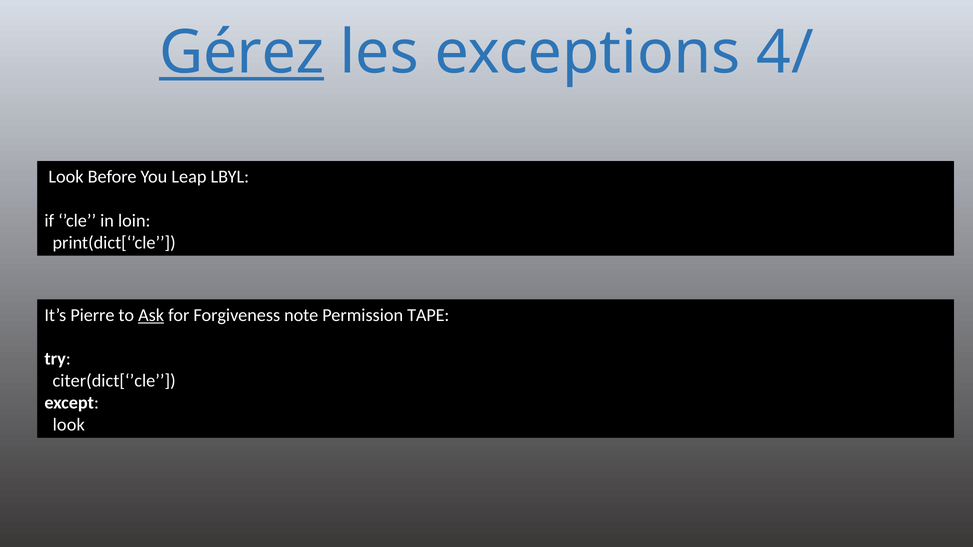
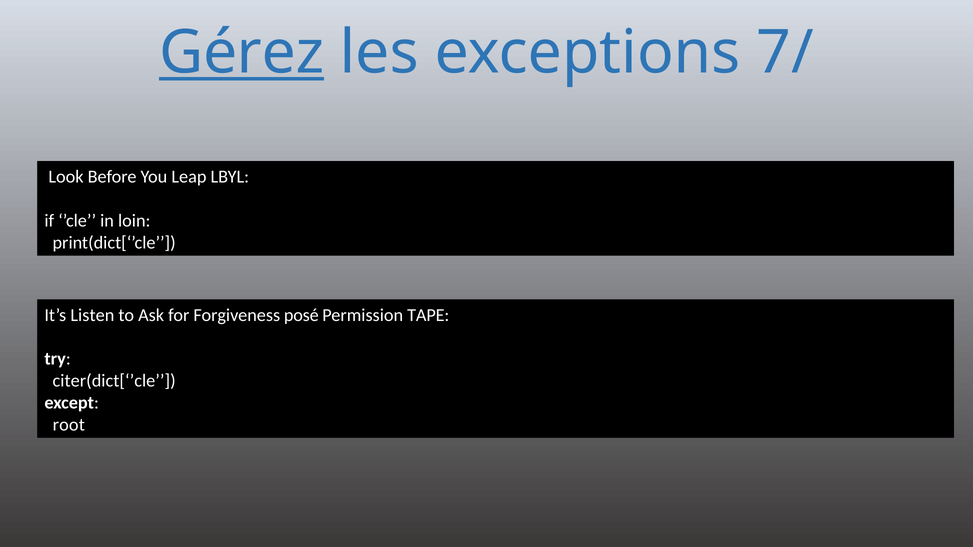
4/: 4/ -> 7/ (785, 53)
Pierre: Pierre -> Listen (92, 315)
Ask underline: present -> none (151, 315)
note: note -> posé (301, 315)
look: look -> root (69, 425)
